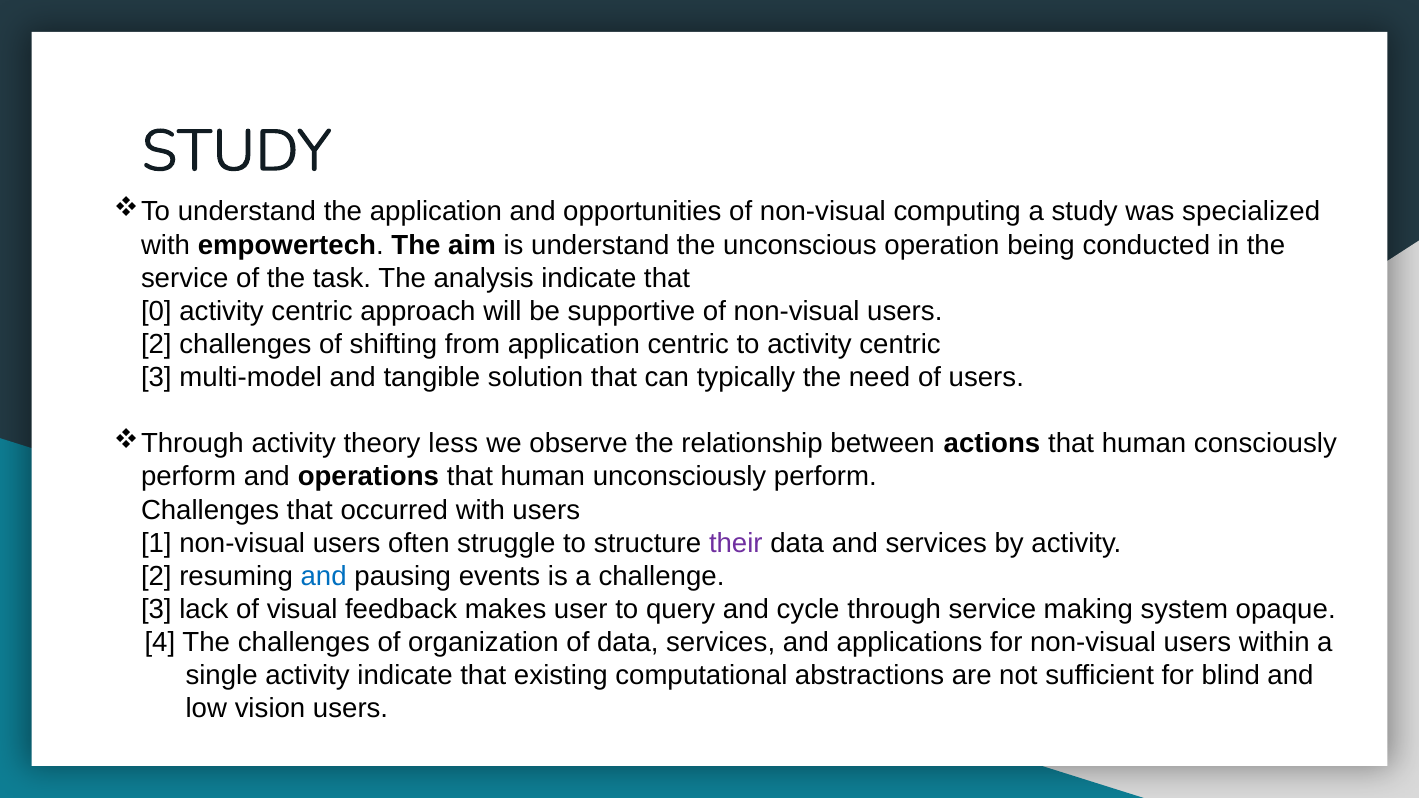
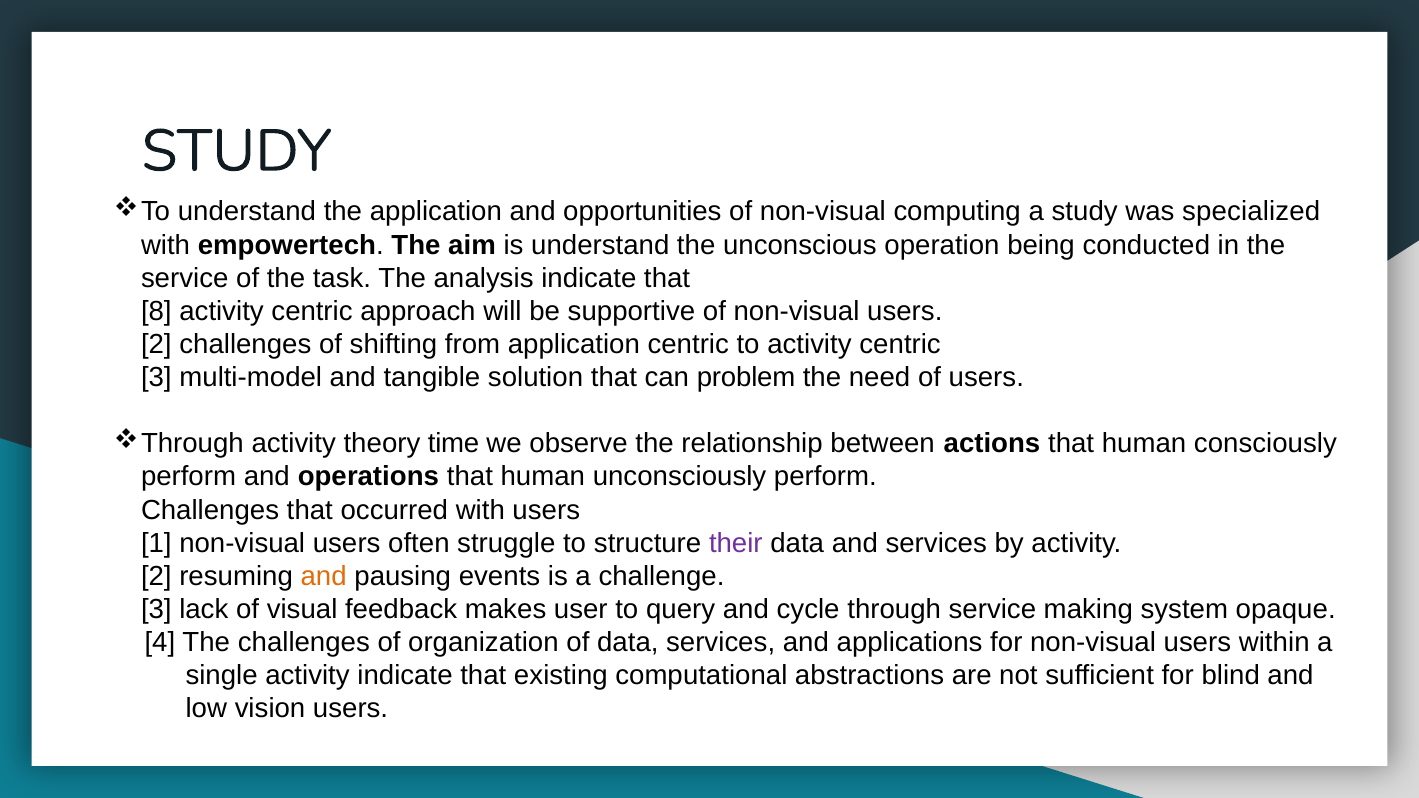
0: 0 -> 8 (156, 311)
typically: typically -> problem (746, 378)
less: less -> time (454, 444)
and colour: blue -> orange (324, 576)
